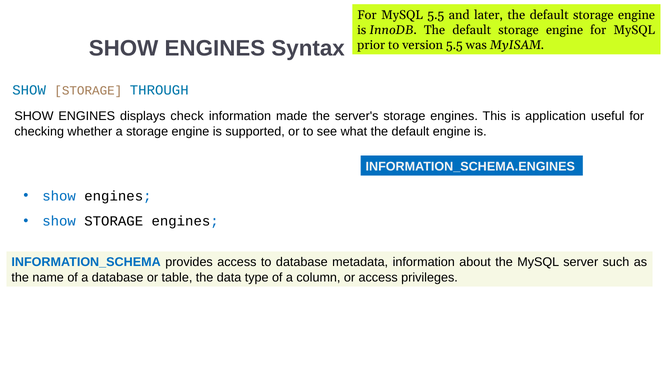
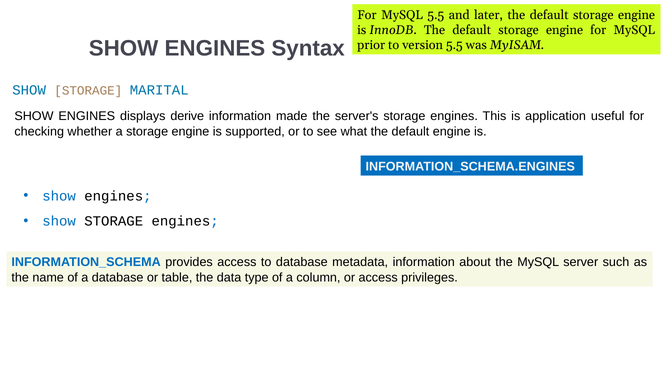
THROUGH: THROUGH -> MARITAL (159, 90)
check: check -> derive (187, 116)
